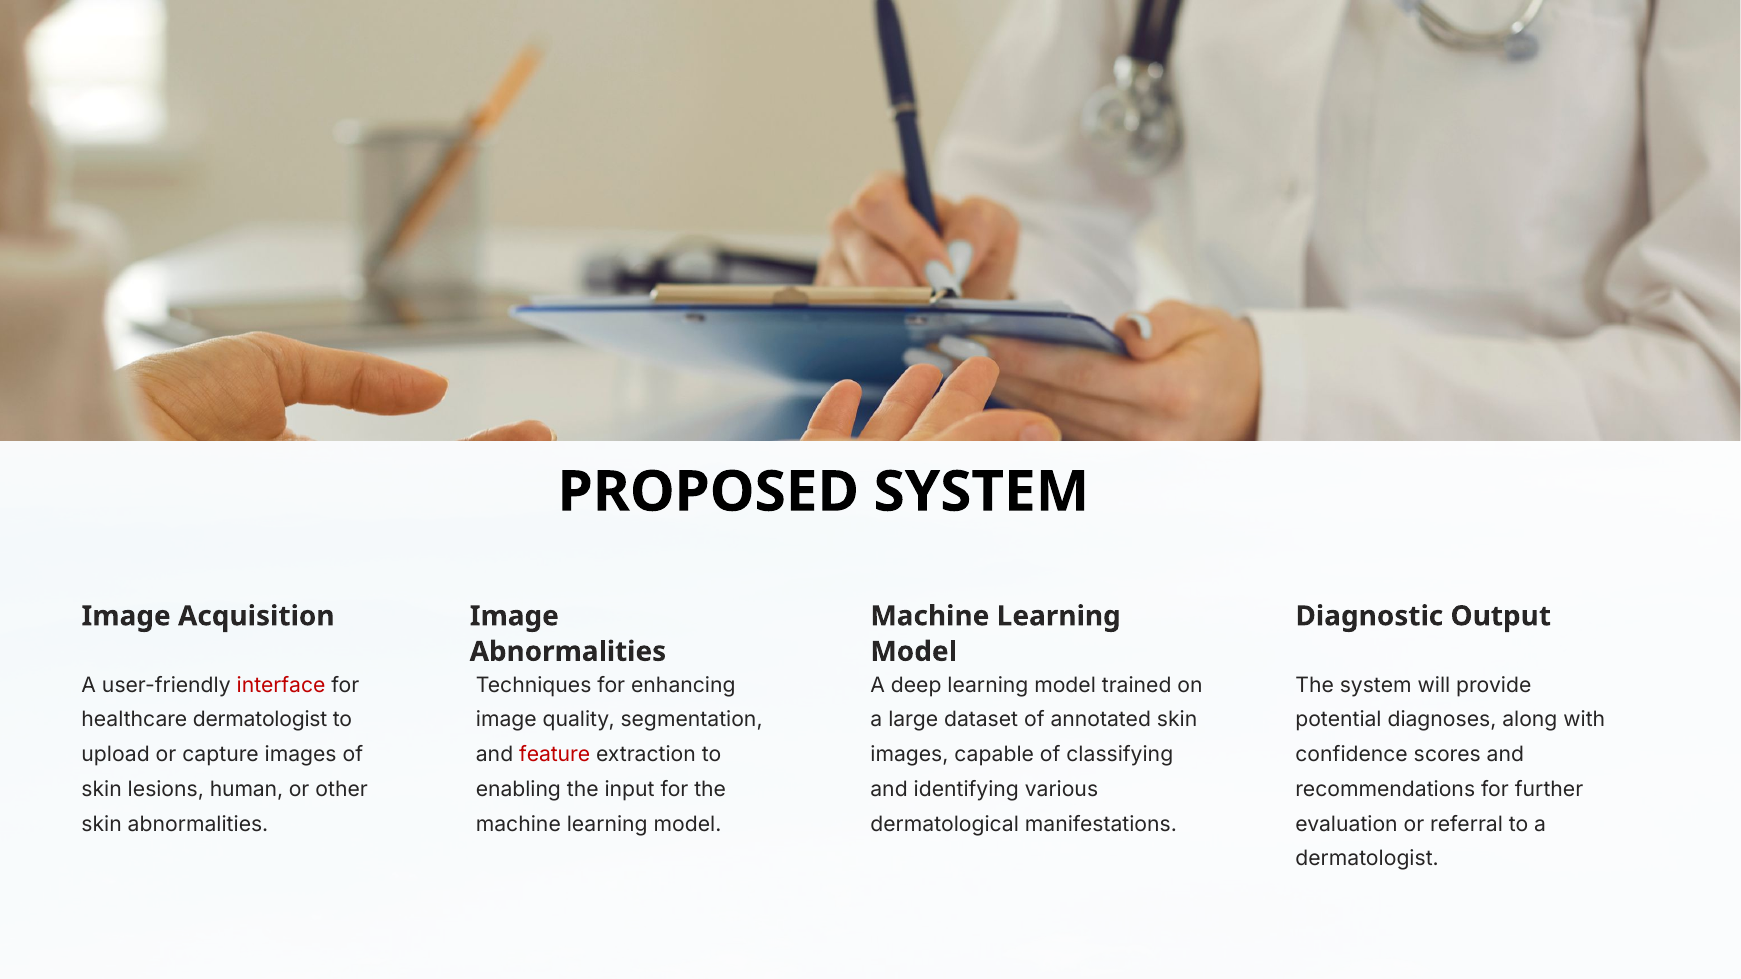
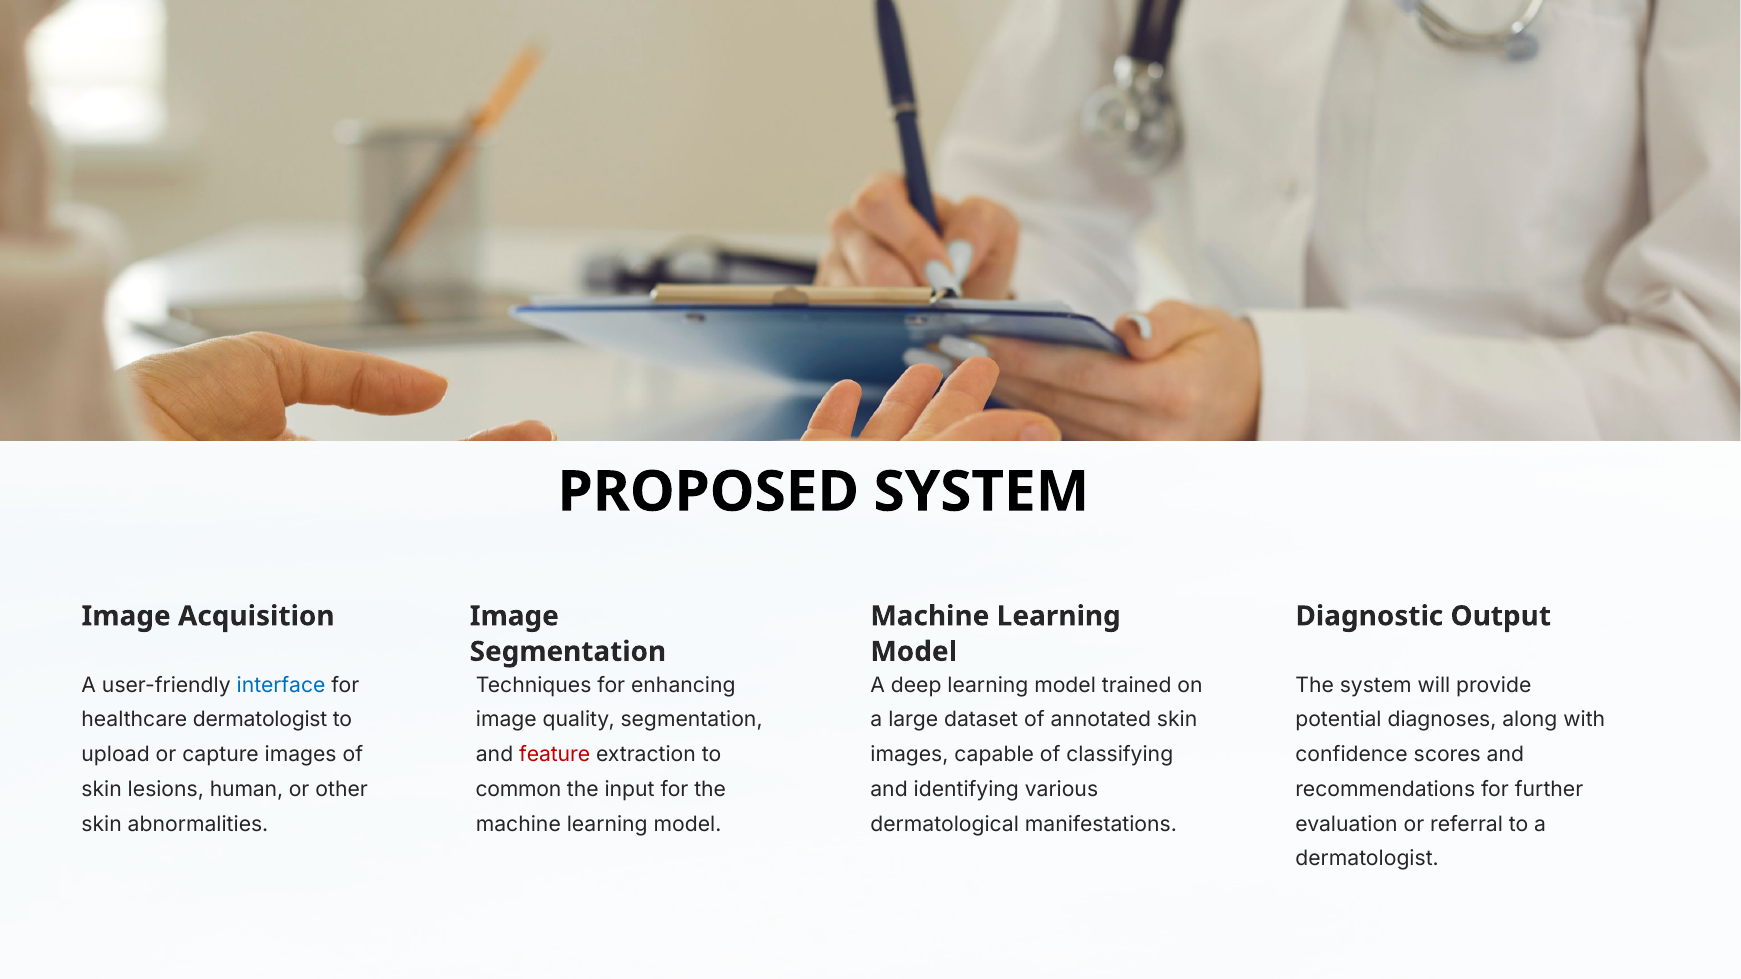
Abnormalities: Abnormalities -> Segmentation (568, 652)
interface colour: red -> blue (281, 685)
enabling: enabling -> common (519, 790)
